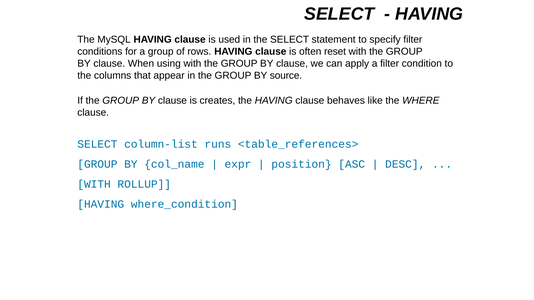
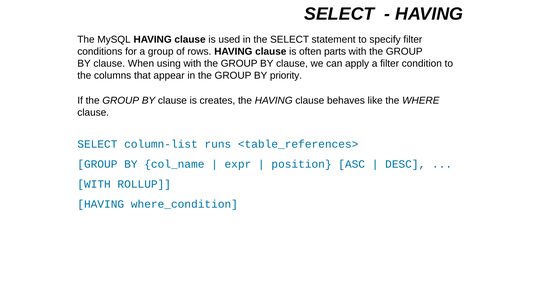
reset: reset -> parts (335, 51)
source: source -> priority (286, 76)
